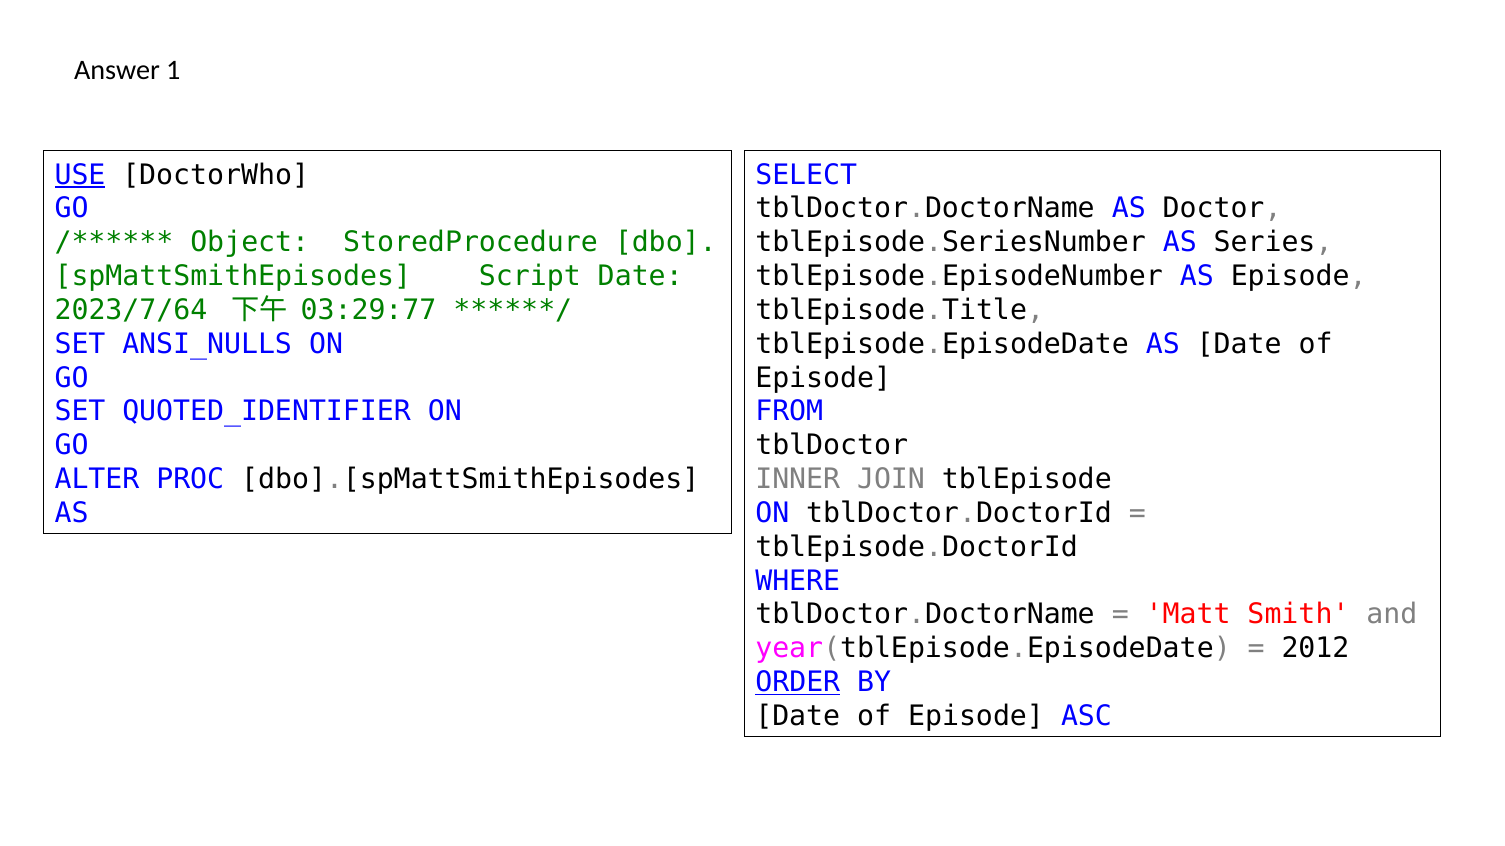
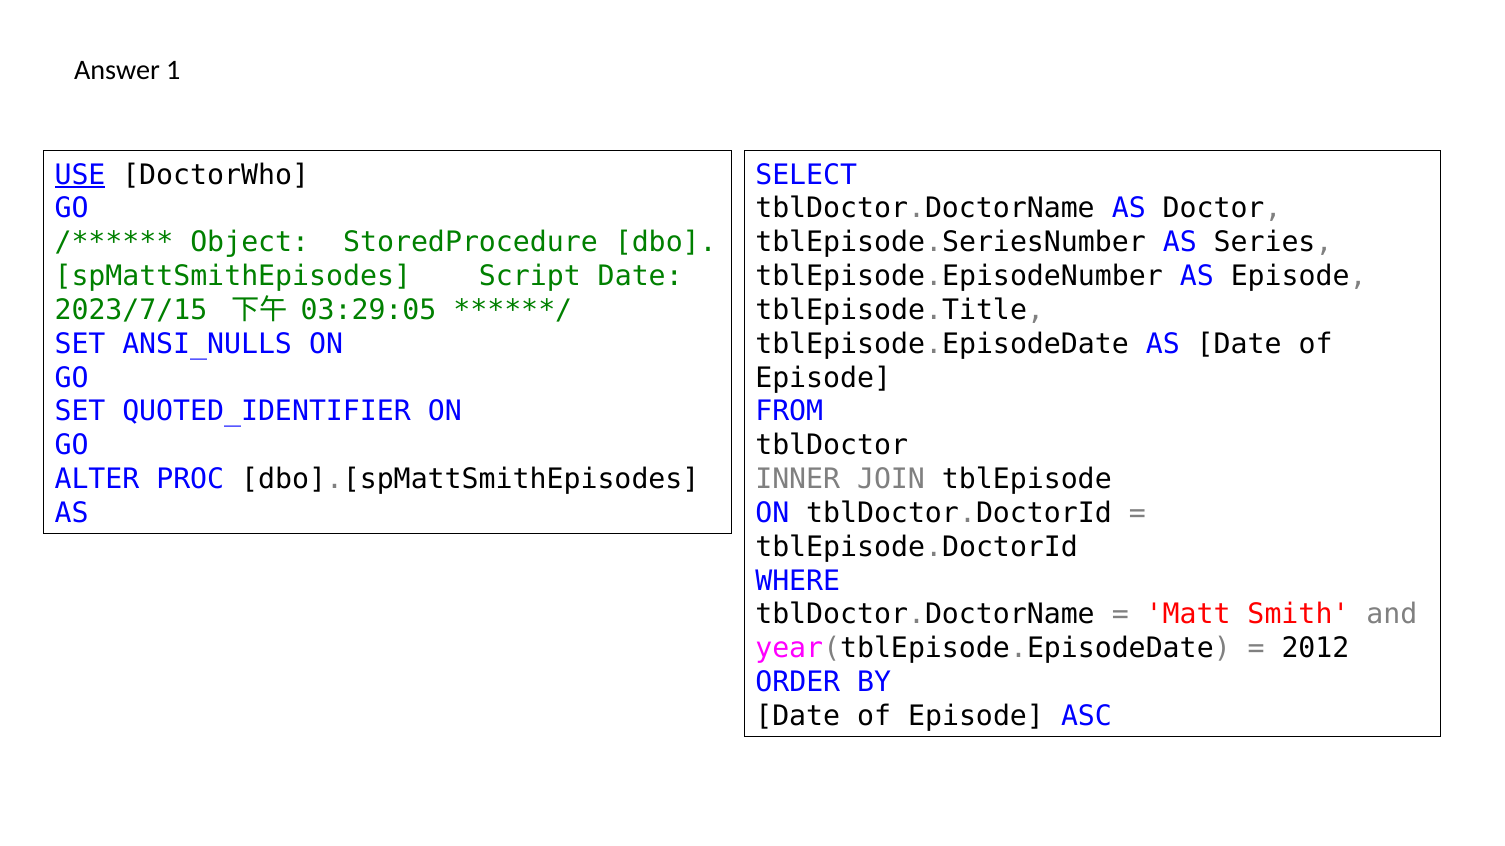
2023/7/64: 2023/7/64 -> 2023/7/15 (131, 310)
03:29:77: 03:29:77 -> 03:29:05 (369, 310)
ORDER underline: present -> none (798, 683)
